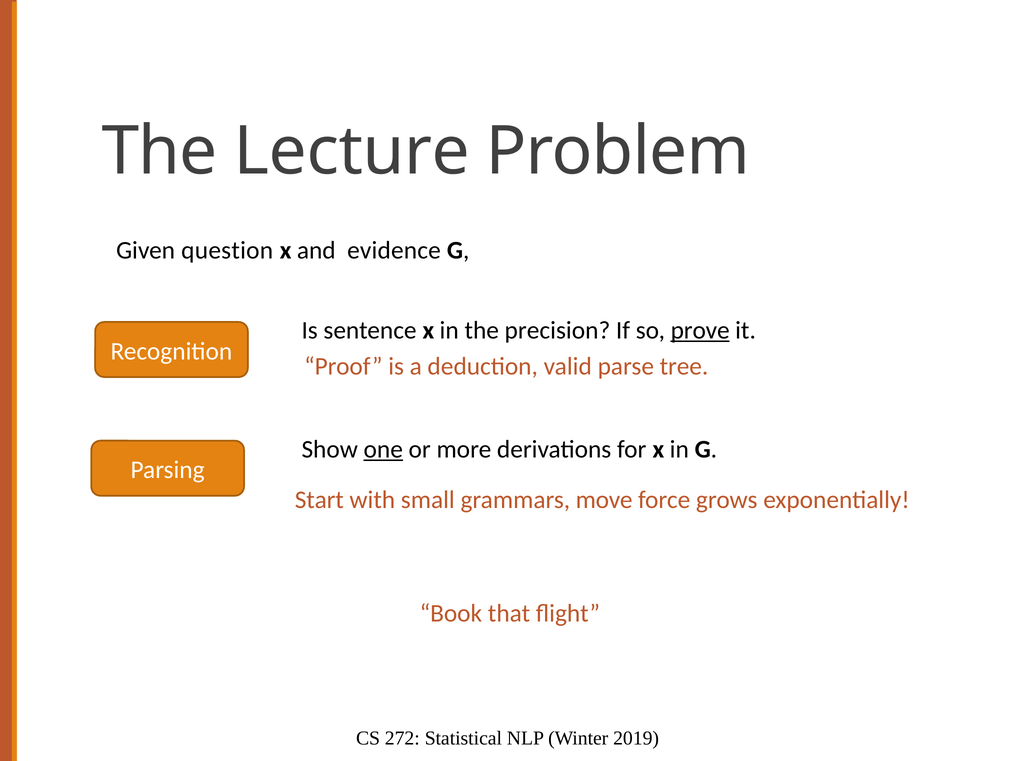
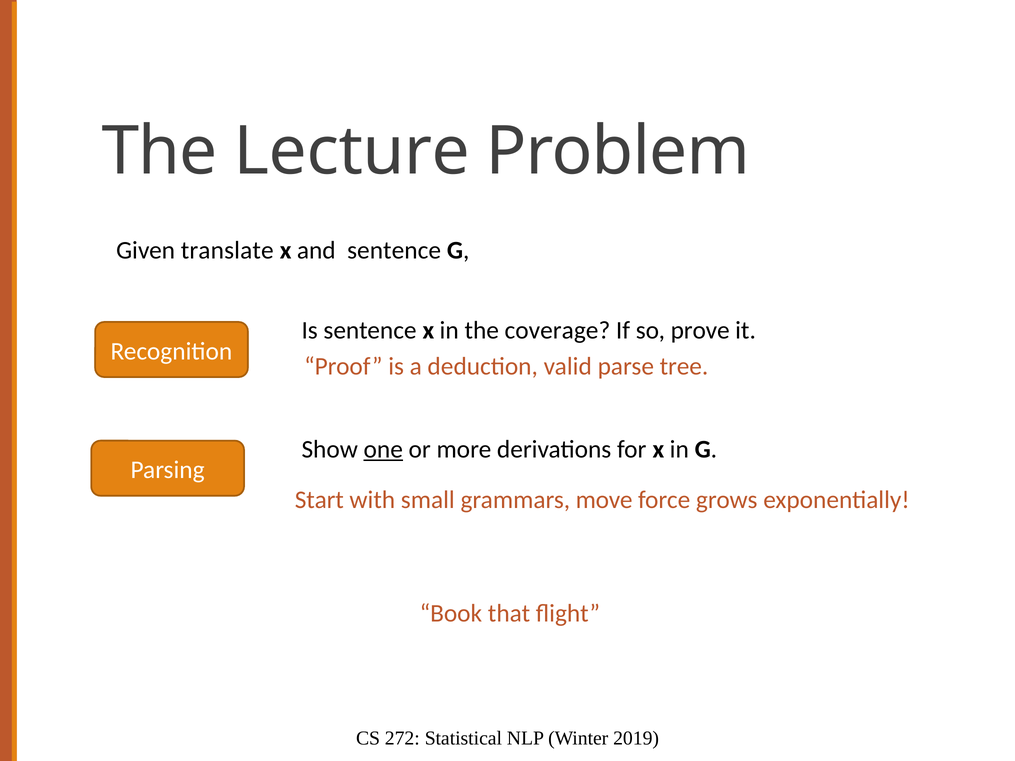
question: question -> translate (227, 251)
and evidence: evidence -> sentence (394, 251)
precision: precision -> coverage (557, 331)
prove underline: present -> none (700, 331)
